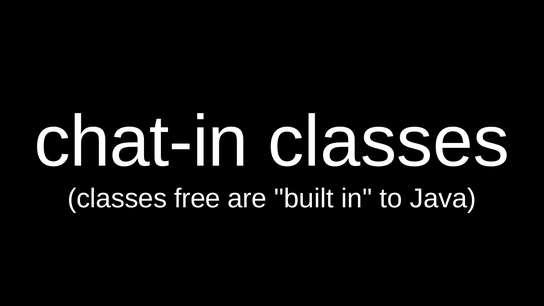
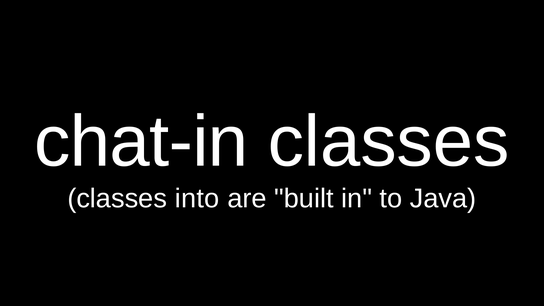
free: free -> into (197, 198)
